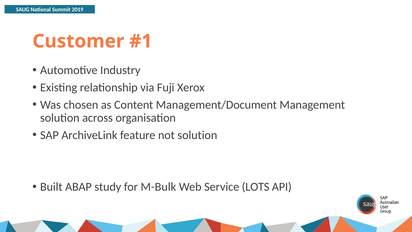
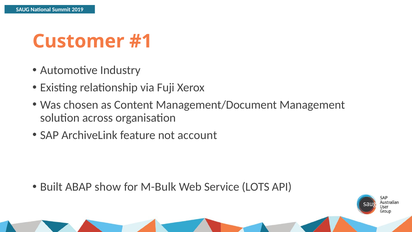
not solution: solution -> account (197, 135)
study: study -> show (108, 187)
